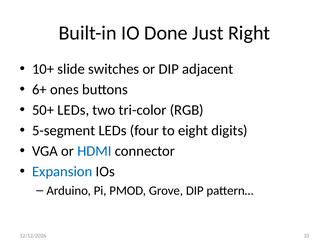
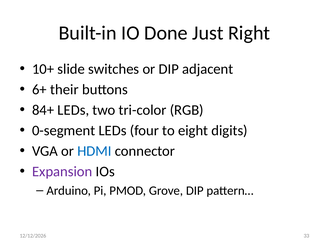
ones: ones -> their (64, 90)
50+: 50+ -> 84+ (43, 110)
5-segment: 5-segment -> 0-segment (64, 131)
Expansion colour: blue -> purple (62, 171)
